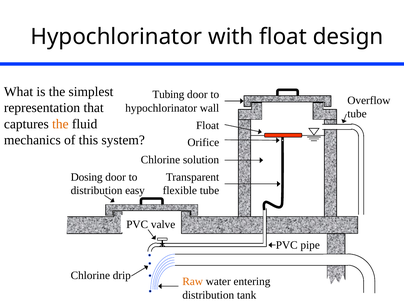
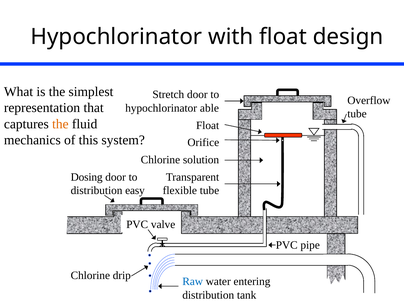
Tubing: Tubing -> Stretch (168, 95)
wall: wall -> able (209, 108)
Raw colour: orange -> blue (193, 281)
